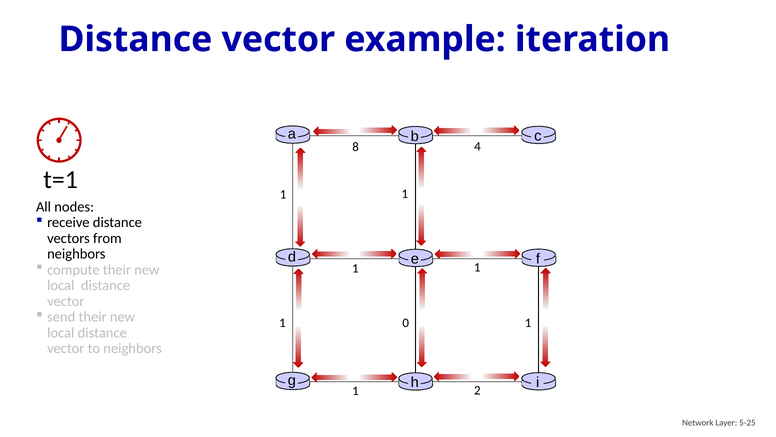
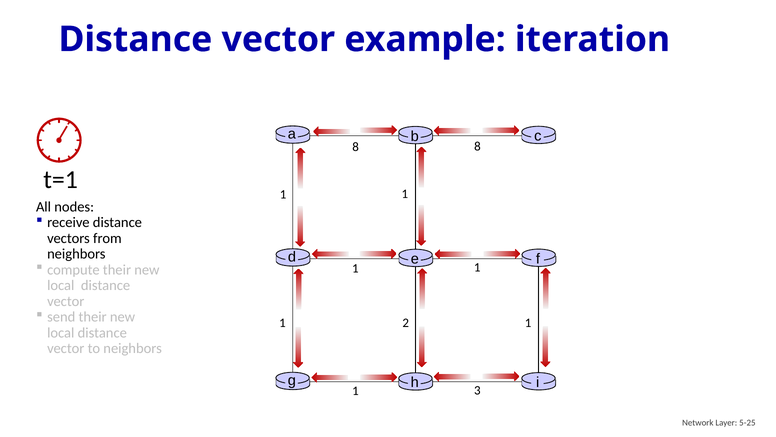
8 4: 4 -> 8 (477, 146)
0: 0 -> 2 (406, 323)
2: 2 -> 3 (477, 390)
